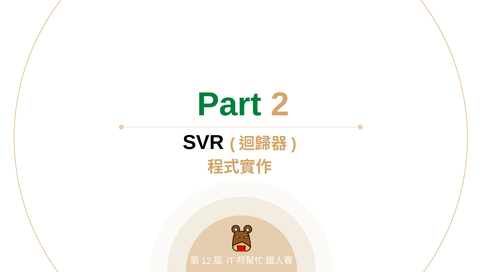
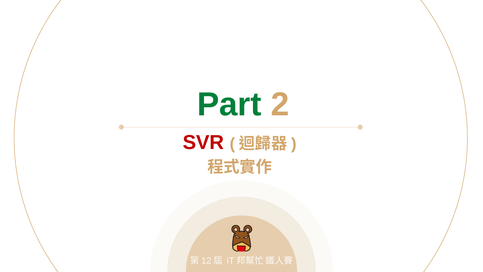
SVR colour: black -> red (204, 142)
